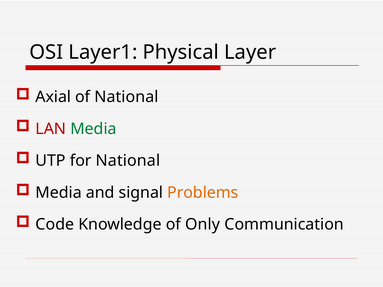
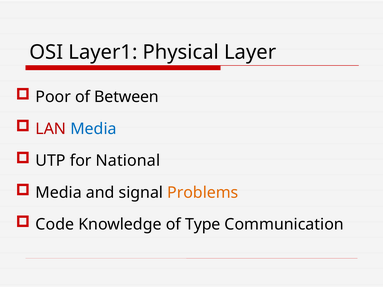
Axial: Axial -> Poor (53, 97)
of National: National -> Between (127, 97)
Media colour: green -> blue (93, 129)
Only: Only -> Type (203, 225)
